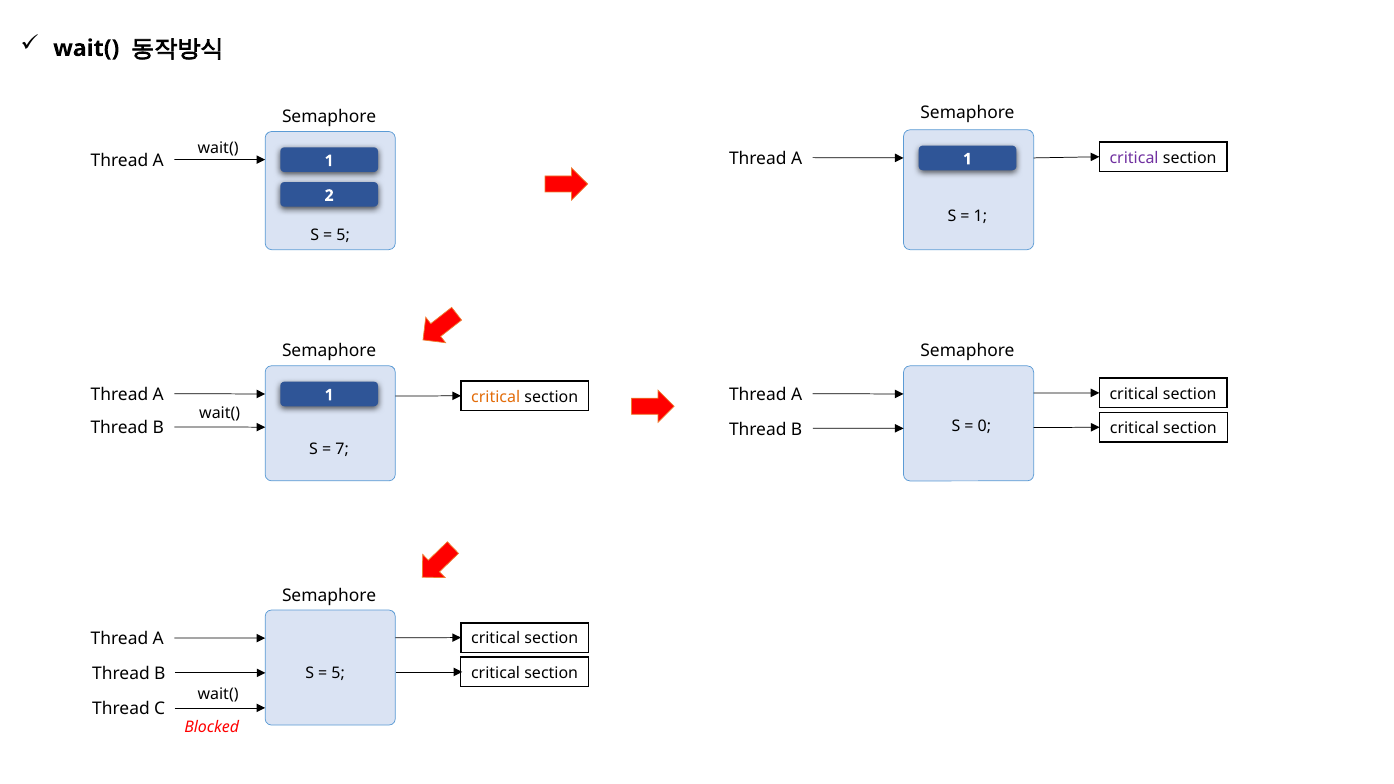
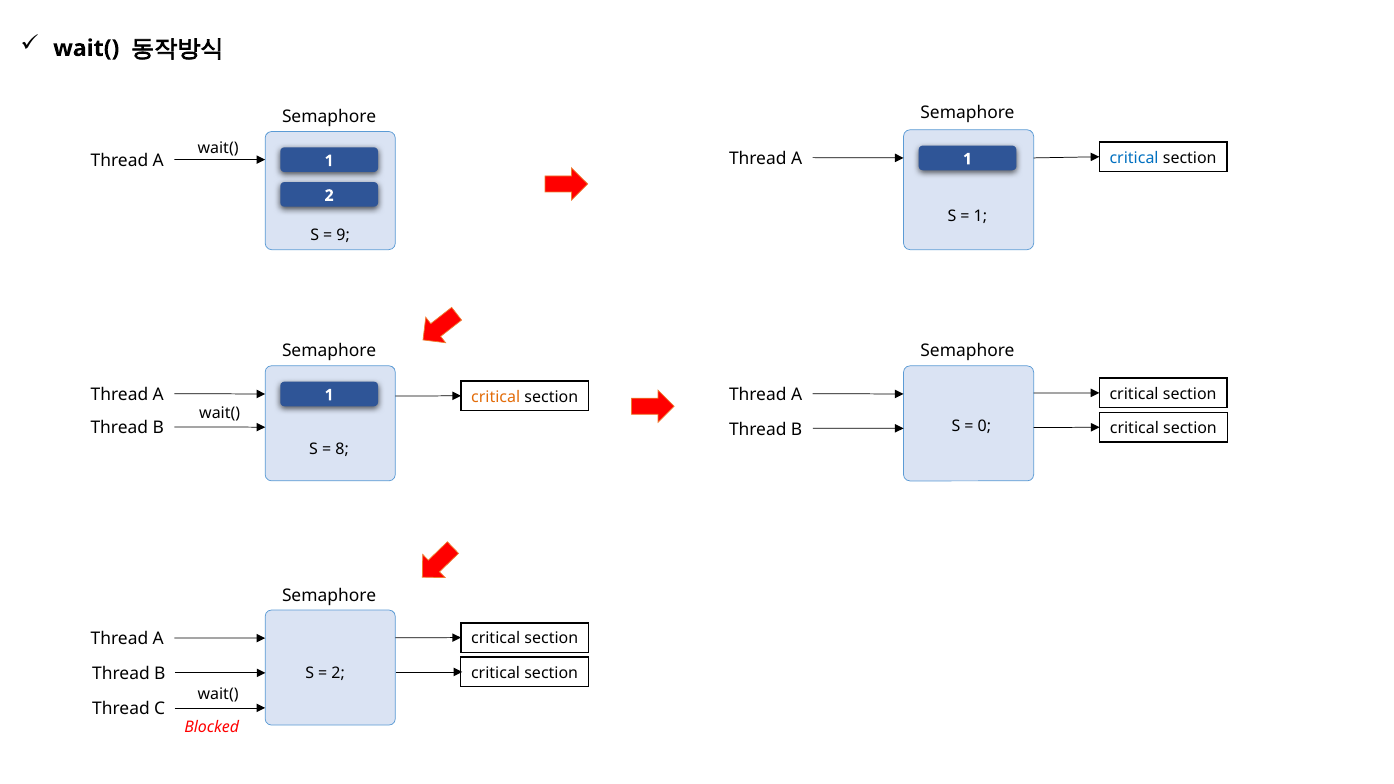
critical colour: purple -> blue (1134, 158)
5: 5 -> 9 (343, 235)
7: 7 -> 8 (342, 449)
5: 5 -> 2 (338, 673)
